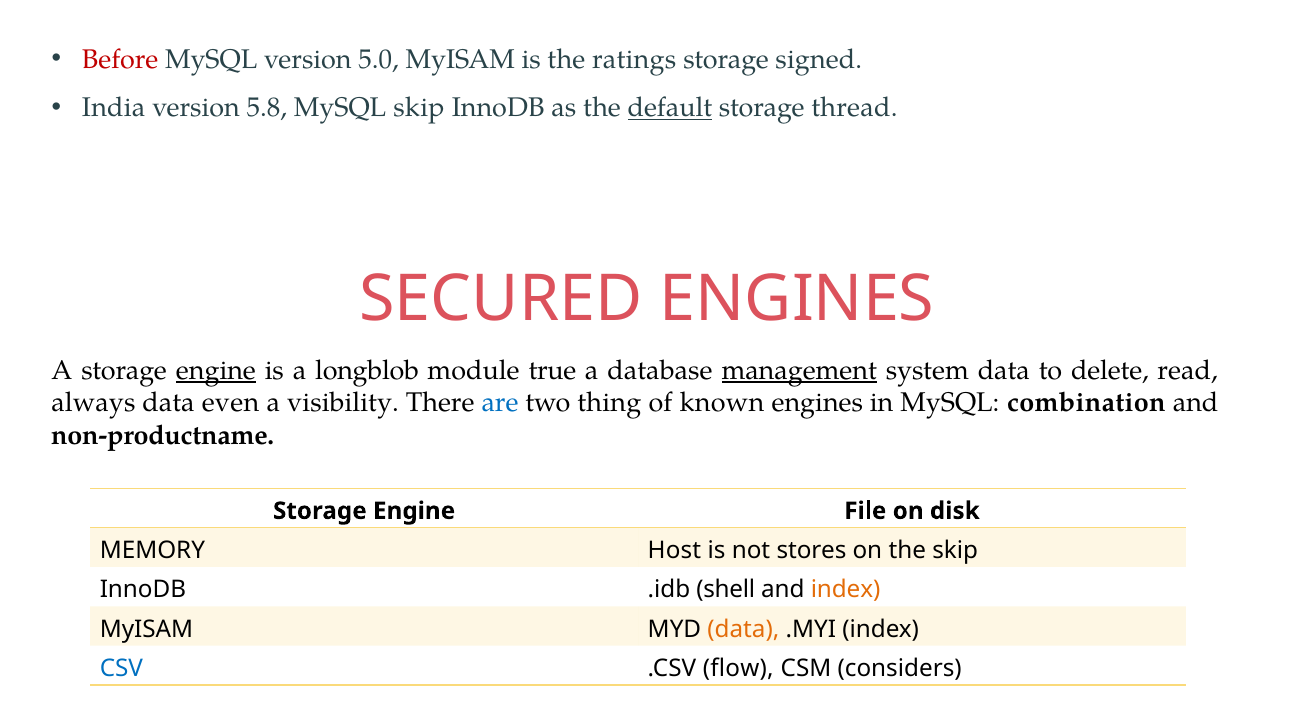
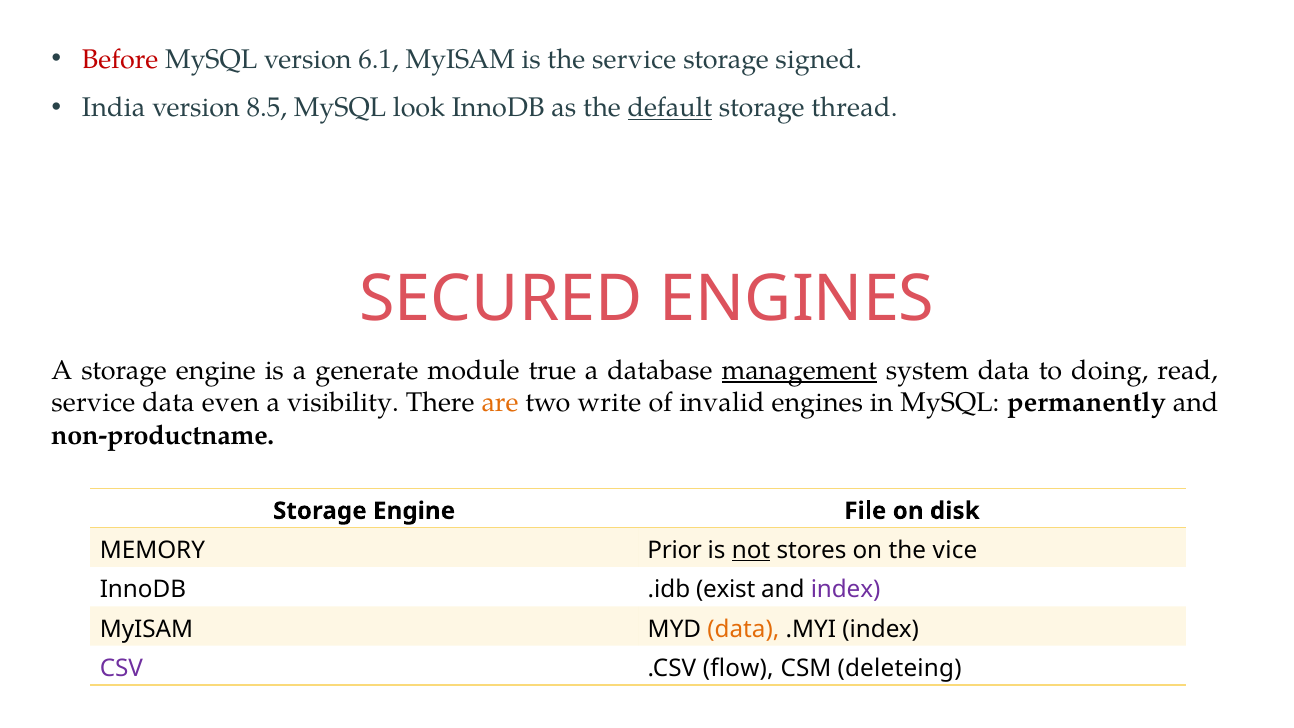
5.0: 5.0 -> 6.1 (379, 59)
the ratings: ratings -> service (634, 59)
5.8: 5.8 -> 8.5 (267, 108)
MySQL skip: skip -> look (419, 108)
engine underline: present -> none (216, 371)
longblob: longblob -> generate (367, 371)
delete: delete -> doing (1110, 371)
always: always -> service (93, 403)
are colour: blue -> orange (500, 403)
thing: thing -> write (609, 403)
known: known -> invalid (722, 403)
combination: combination -> permanently (1086, 403)
Host: Host -> Prior (675, 550)
not underline: none -> present (751, 550)
the skip: skip -> vice (955, 550)
shell: shell -> exist (726, 590)
index colour: orange -> purple (846, 590)
CSV colour: blue -> purple (121, 668)
considers: considers -> deleteing (900, 668)
